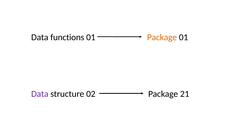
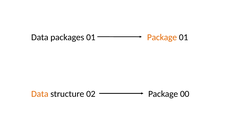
functions: functions -> packages (67, 37)
Data colour: purple -> orange (40, 94)
21: 21 -> 00 (185, 94)
